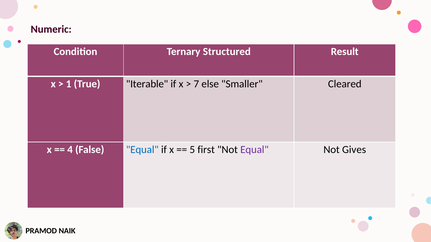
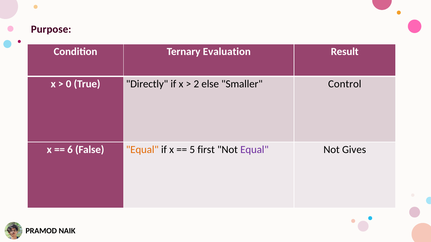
Numeric: Numeric -> Purpose (51, 29)
Structured: Structured -> Evaluation (227, 52)
1: 1 -> 0 (69, 84)
Iterable: Iterable -> Directly (147, 84)
7: 7 -> 2 (196, 84)
Cleared: Cleared -> Control (345, 84)
4: 4 -> 6 (70, 150)
Equal colour: blue -> orange (142, 150)
